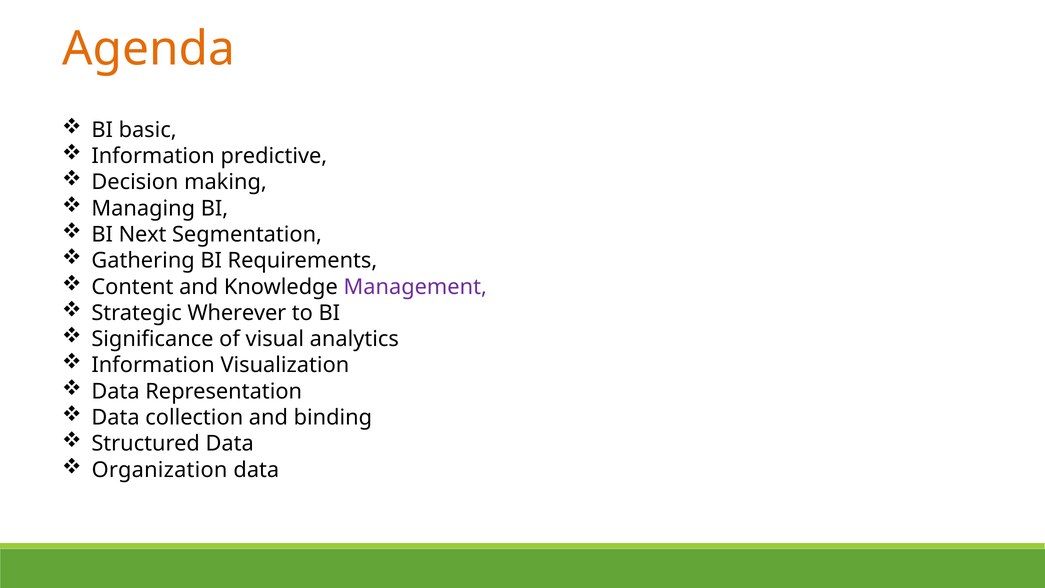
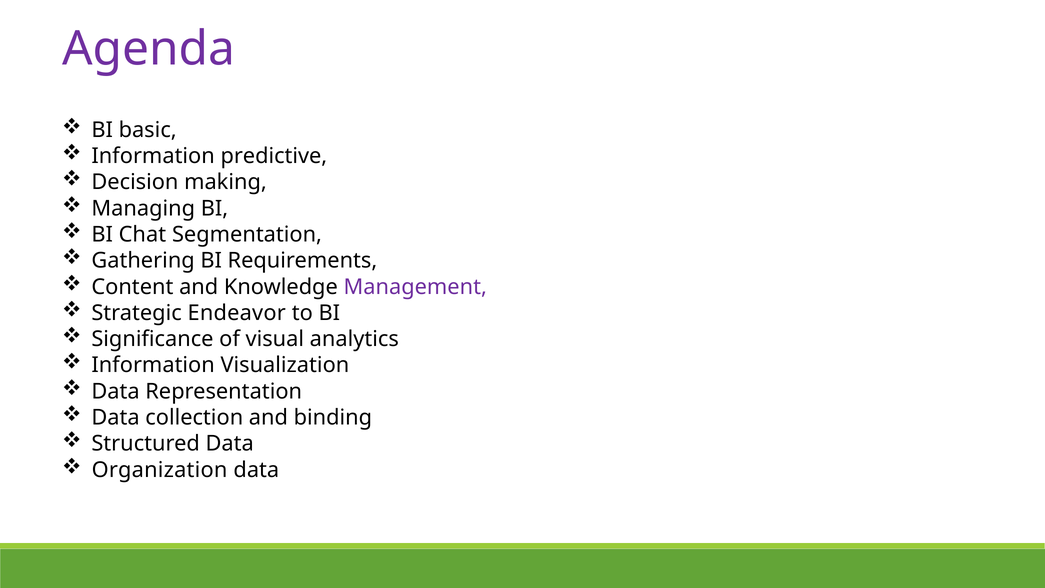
Agenda colour: orange -> purple (148, 49)
Next: Next -> Chat (142, 234)
Wherever: Wherever -> Endeavor (237, 313)
